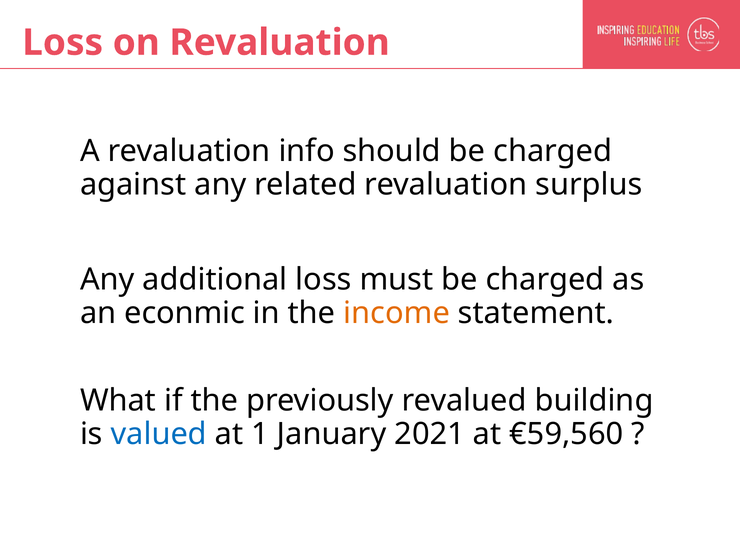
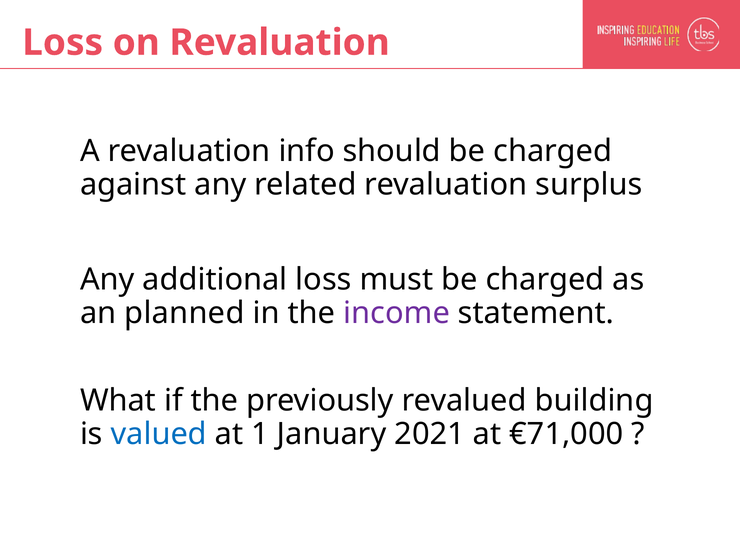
econmic: econmic -> planned (184, 313)
income colour: orange -> purple (397, 313)
€59,560: €59,560 -> €71,000 (566, 434)
